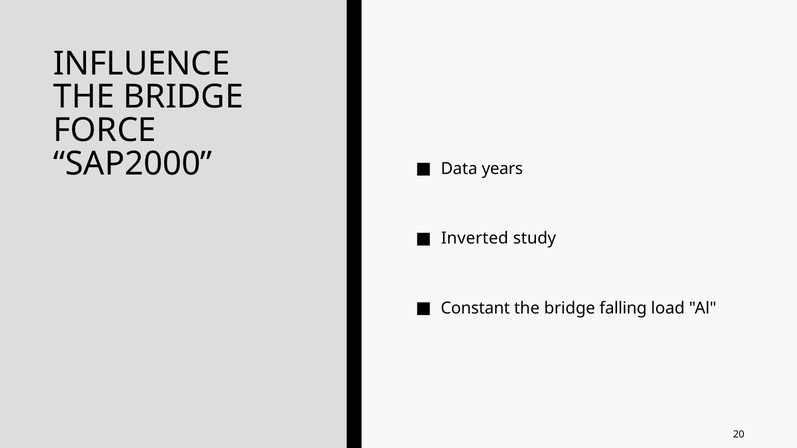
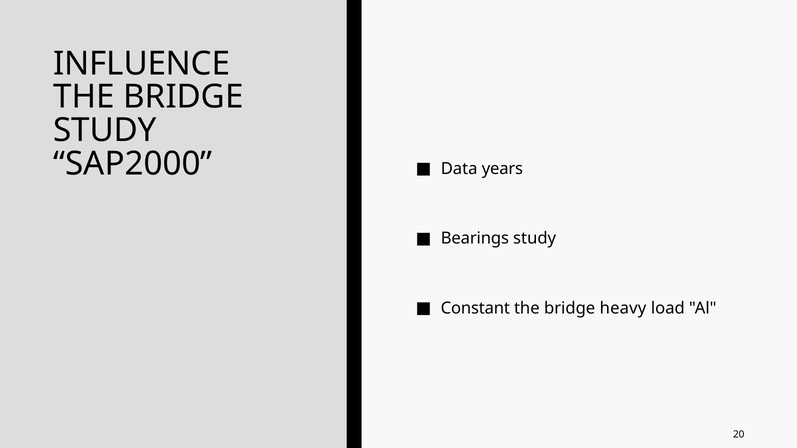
FORCE: FORCE -> STUDY (105, 131)
Inverted: Inverted -> Bearings (475, 238)
falling: falling -> heavy (623, 308)
